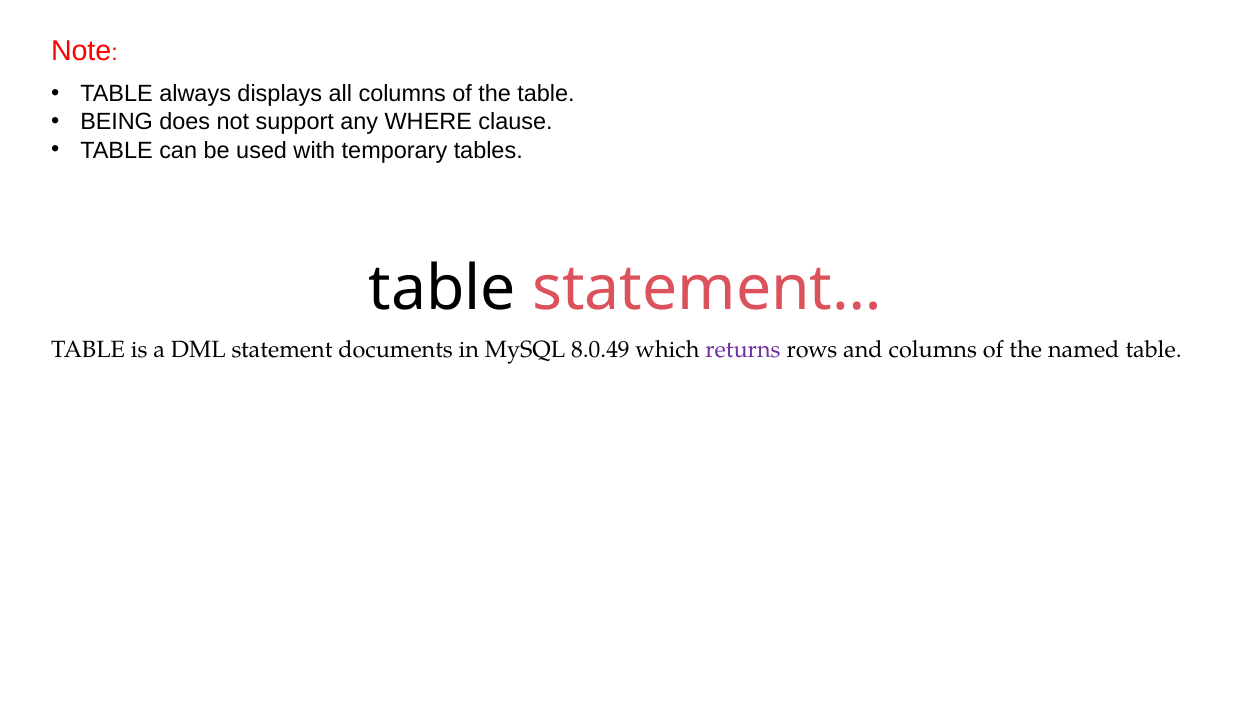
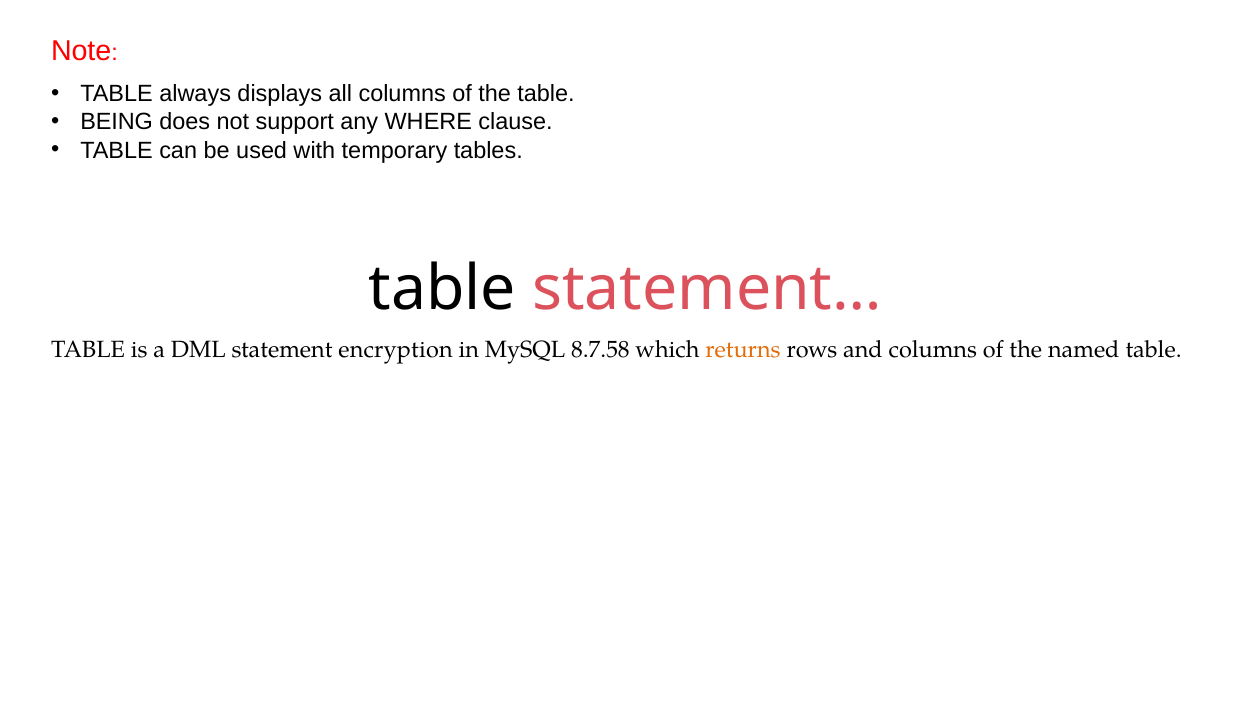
documents: documents -> encryption (396, 350)
8.0.49: 8.0.49 -> 8.7.58 (600, 350)
returns colour: purple -> orange (743, 350)
